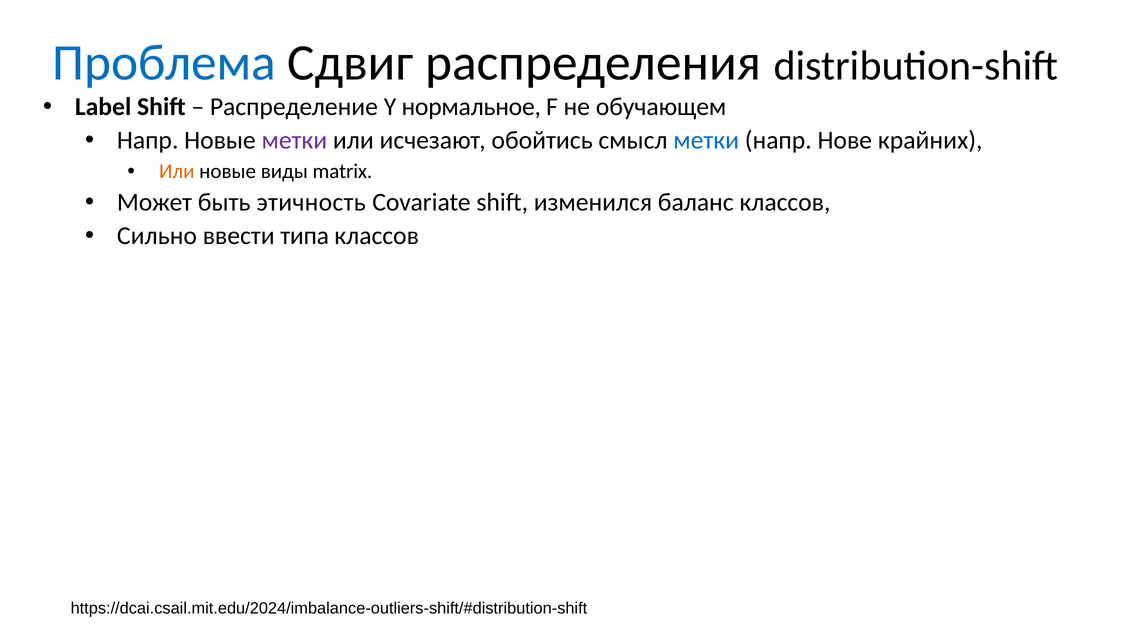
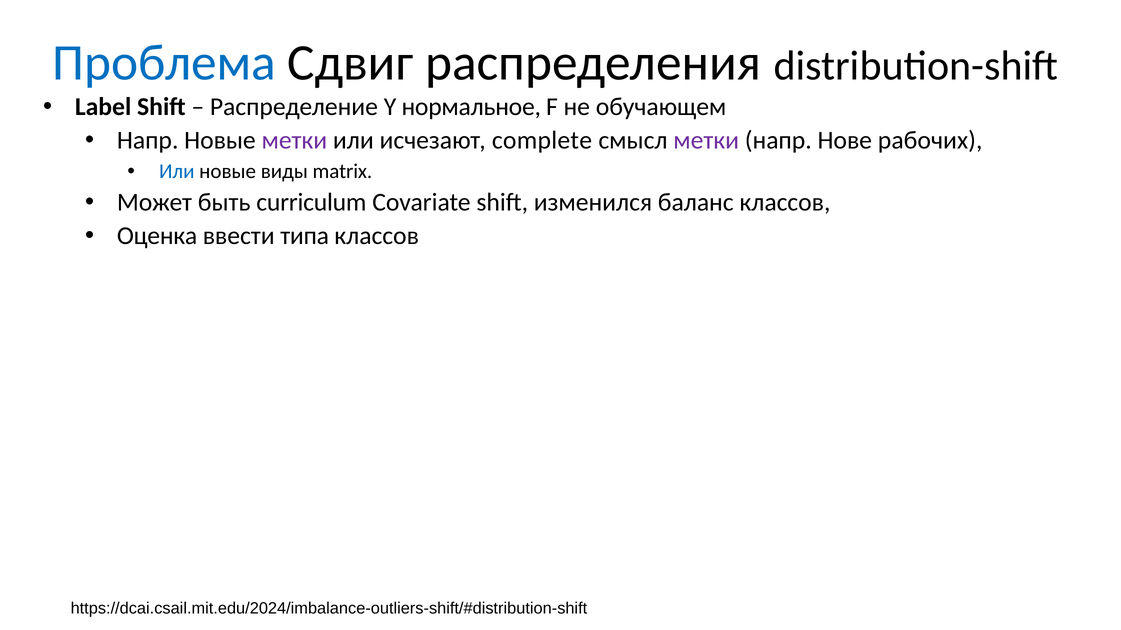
обойтись: обойтись -> complete (542, 141)
метки colour: blue -> purple (706, 141)
крайних: крайних -> рабочих (930, 141)
Или colour: orange -> blue (177, 172)
этичность: этичность -> curriculum (311, 203)
Сильно: Сильно -> Оценка (157, 236)
